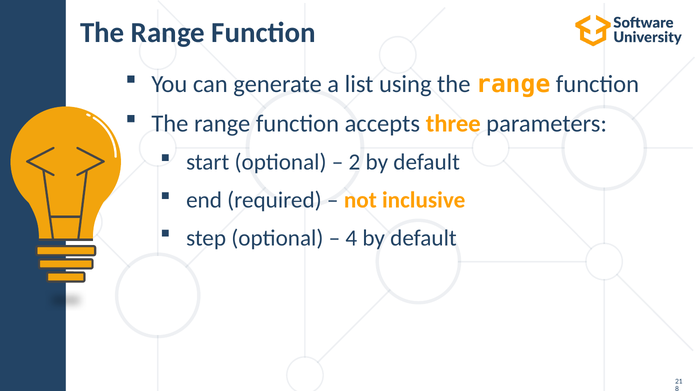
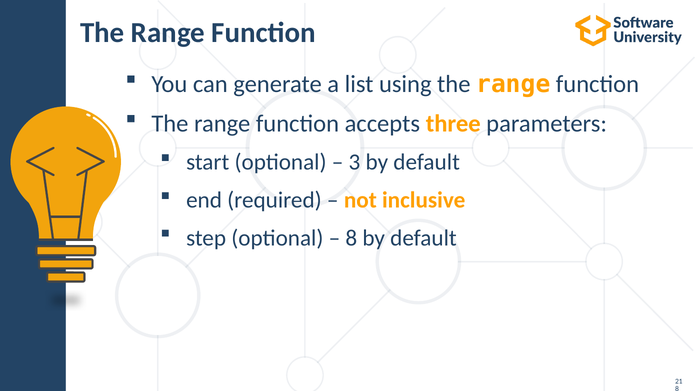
2: 2 -> 3 (354, 162)
4: 4 -> 8 (351, 238)
